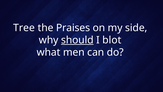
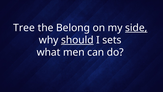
Praises: Praises -> Belong (73, 28)
side underline: none -> present (136, 28)
blot: blot -> sets (112, 40)
